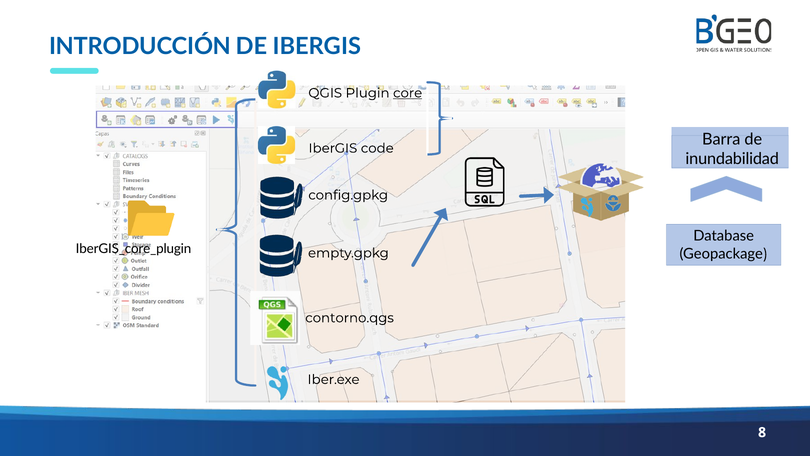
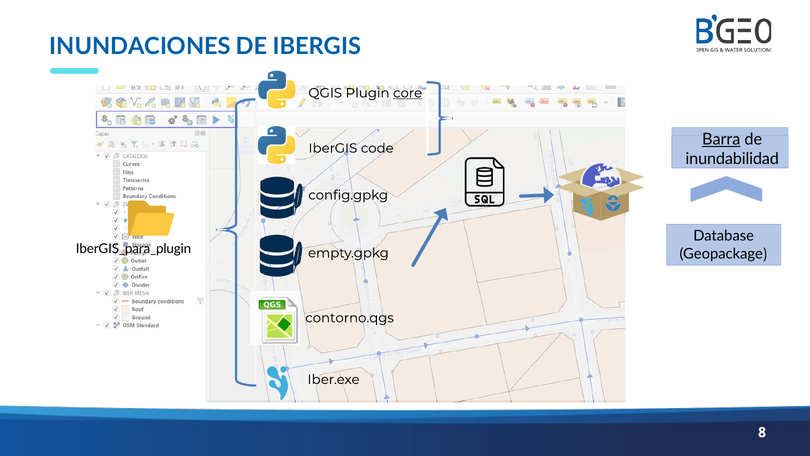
INTRODUCCIÓN: INTRODUCCIÓN -> INUNDACIONES (140, 46)
Barra underline: none -> present (721, 139)
IberGIS_core_plugin: IberGIS_core_plugin -> IberGIS_para_plugin (134, 249)
